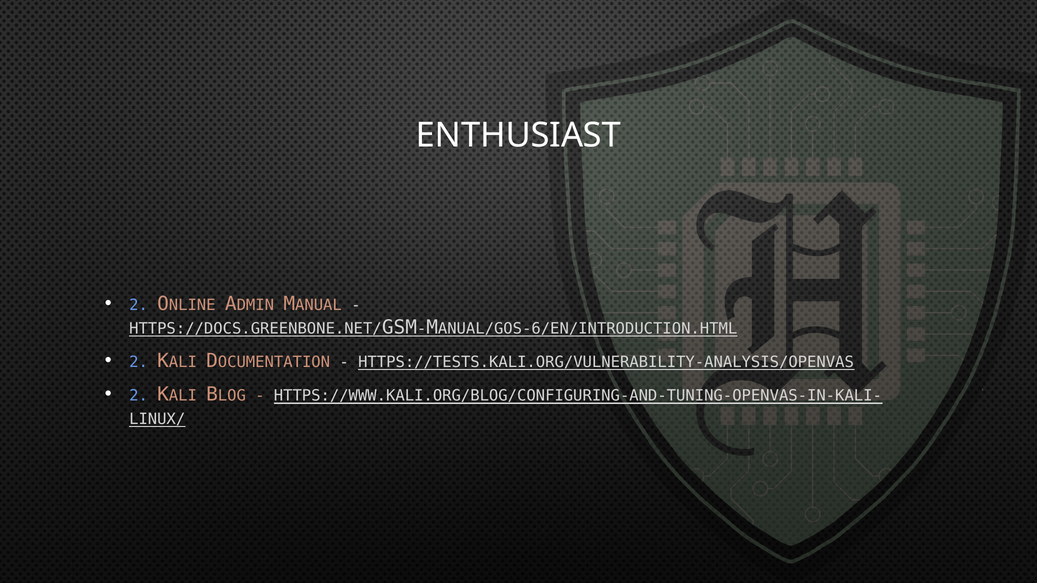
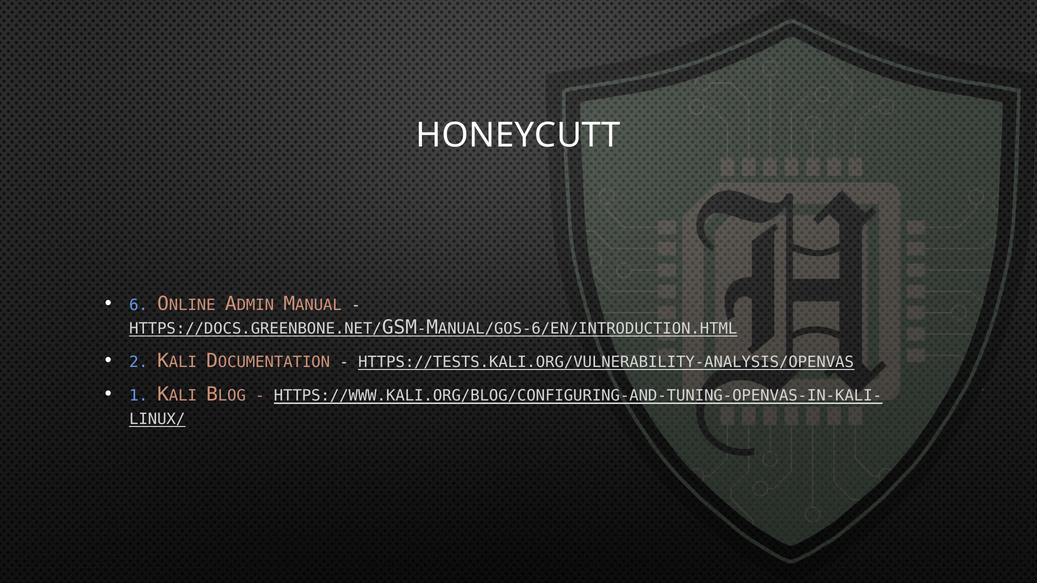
ENTHUSIAST: ENTHUSIAST -> HONEYCUTT (518, 135)
2: 2 -> 6 (139, 305)
2: 2 -> 1 (139, 396)
